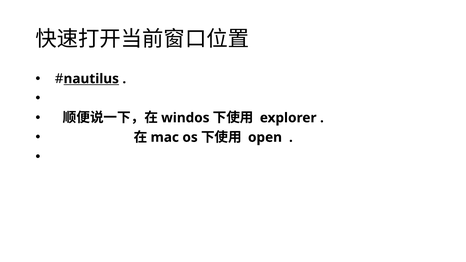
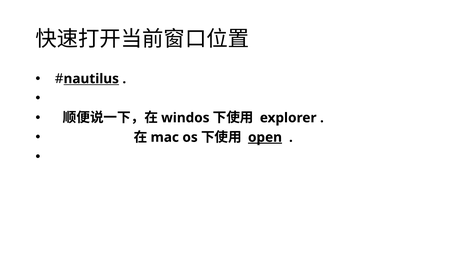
open underline: none -> present (265, 137)
